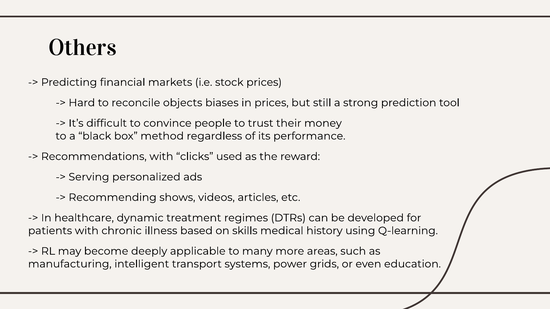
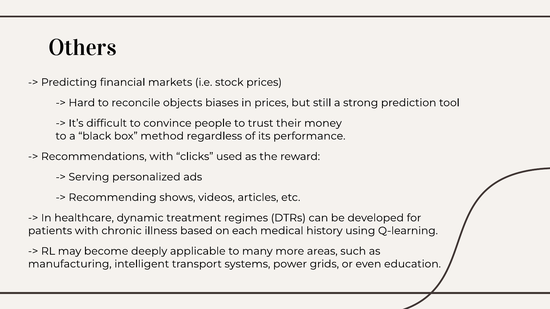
skills: skills -> each (245, 231)
